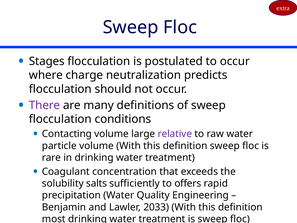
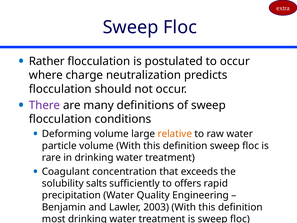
Stages: Stages -> Rather (47, 61)
Contacting: Contacting -> Deforming (67, 134)
relative colour: purple -> orange (175, 134)
2033: 2033 -> 2003 (156, 207)
